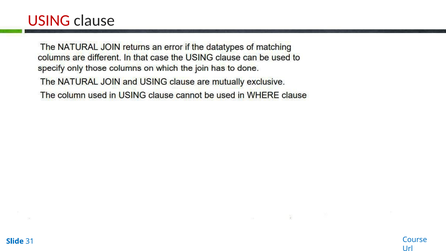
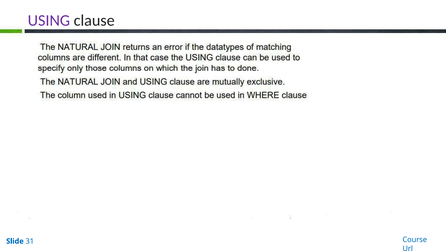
USING colour: red -> purple (49, 21)
